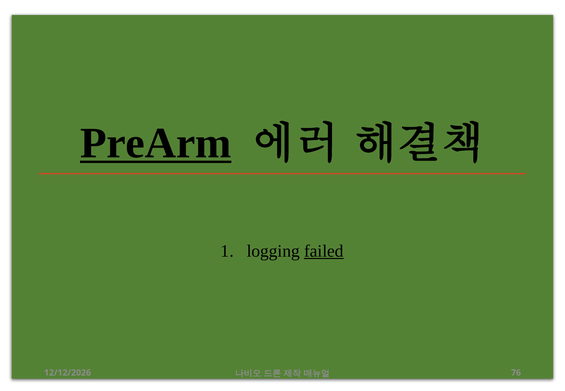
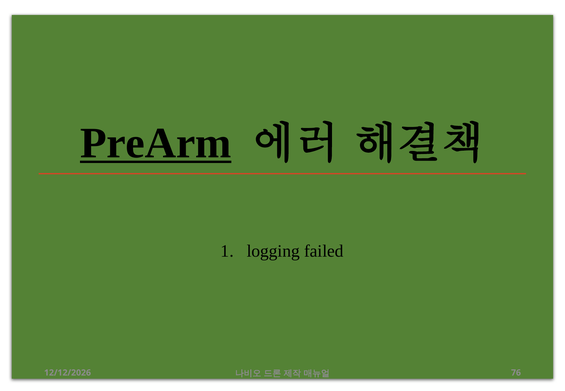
failed underline: present -> none (324, 251)
